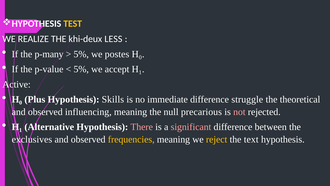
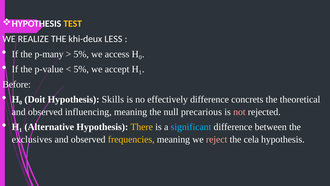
postes: postes -> access (117, 54)
Active: Active -> Before (17, 84)
Plus: Plus -> Doit (35, 99)
immediate: immediate -> effectively (168, 99)
struggle: struggle -> concrets (247, 99)
There colour: pink -> yellow (142, 127)
significant colour: pink -> light blue (191, 127)
reject colour: yellow -> pink (217, 139)
text: text -> cela (251, 139)
